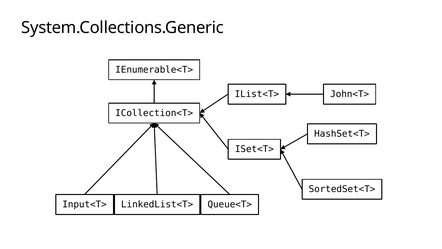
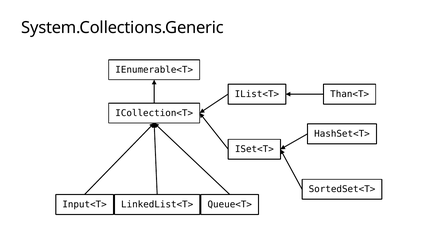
John<T>: John<T> -> Than<T> (350, 94)
